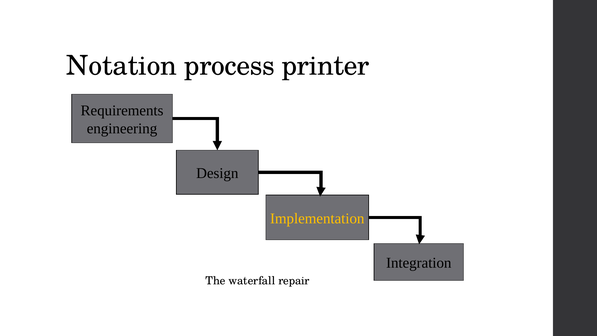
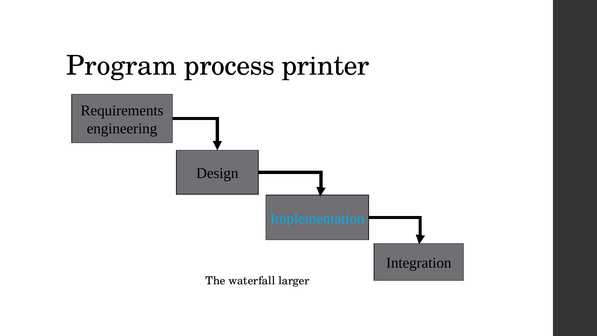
Notation: Notation -> Program (122, 66)
Implementation colour: yellow -> light blue (317, 218)
repair: repair -> larger (294, 281)
